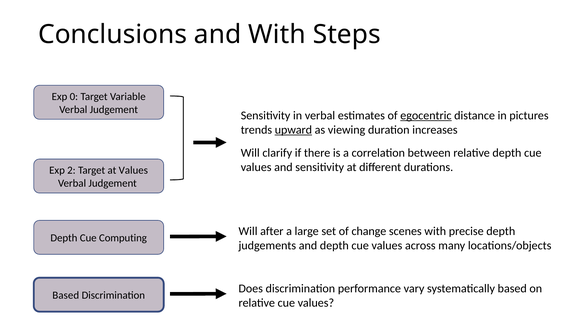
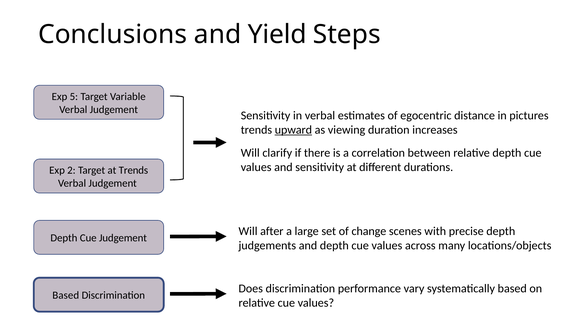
and With: With -> Yield (277, 34)
0: 0 -> 5 (74, 97)
egocentric underline: present -> none (426, 115)
at Values: Values -> Trends (133, 170)
Cue Computing: Computing -> Judgement (123, 238)
